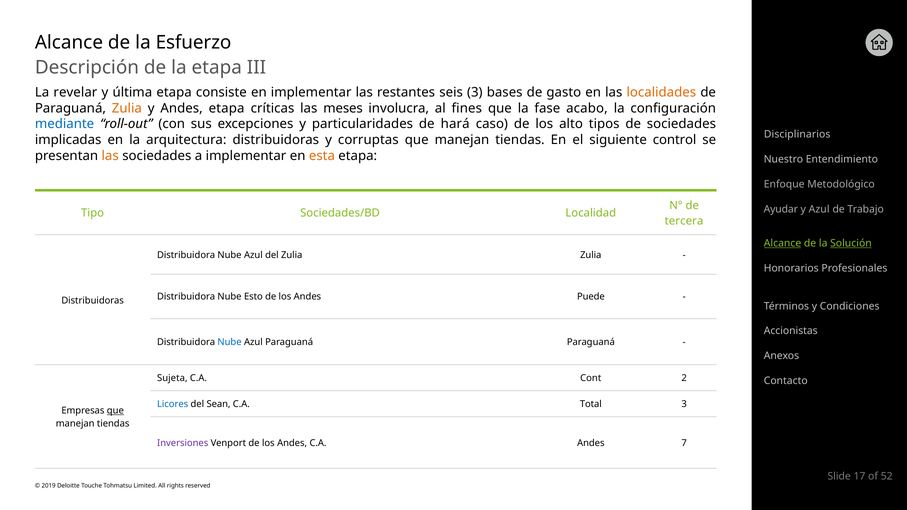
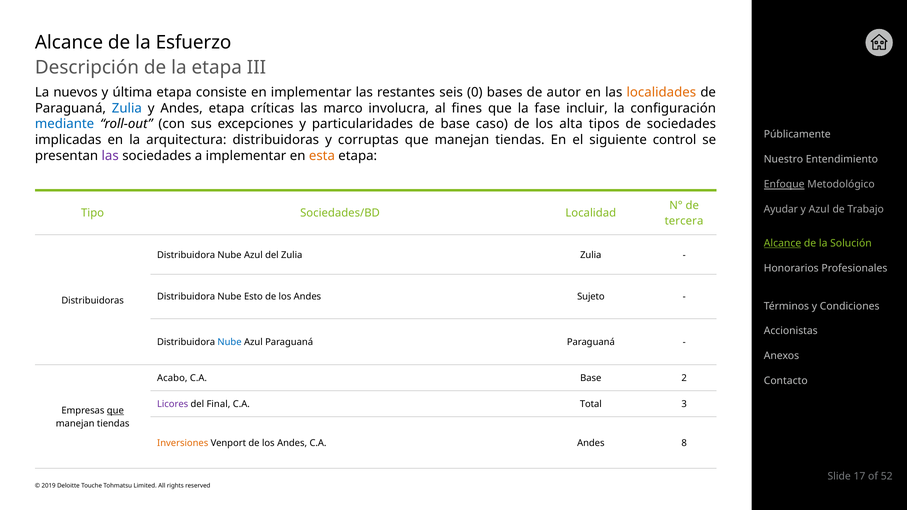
revelar: revelar -> nuevos (76, 92)
seis 3: 3 -> 0 (475, 92)
gasto: gasto -> autor (564, 92)
Zulia colour: orange -> blue (127, 108)
meses: meses -> marco (343, 108)
acabo: acabo -> incluir (587, 108)
de hará: hará -> base (455, 124)
alto: alto -> alta (571, 124)
Disciplinarios: Disciplinarios -> Públicamente (797, 135)
las colour: orange -> purple (110, 156)
Enfoque underline: none -> present (784, 185)
Solución underline: present -> none (851, 243)
Puede: Puede -> Sujeto (591, 297)
Sujeta: Sujeta -> Acabo (172, 378)
C.A Cont: Cont -> Base (591, 378)
Licores colour: blue -> purple (173, 404)
Sean: Sean -> Final (218, 404)
Inversiones colour: purple -> orange (183, 443)
7: 7 -> 8 (684, 443)
